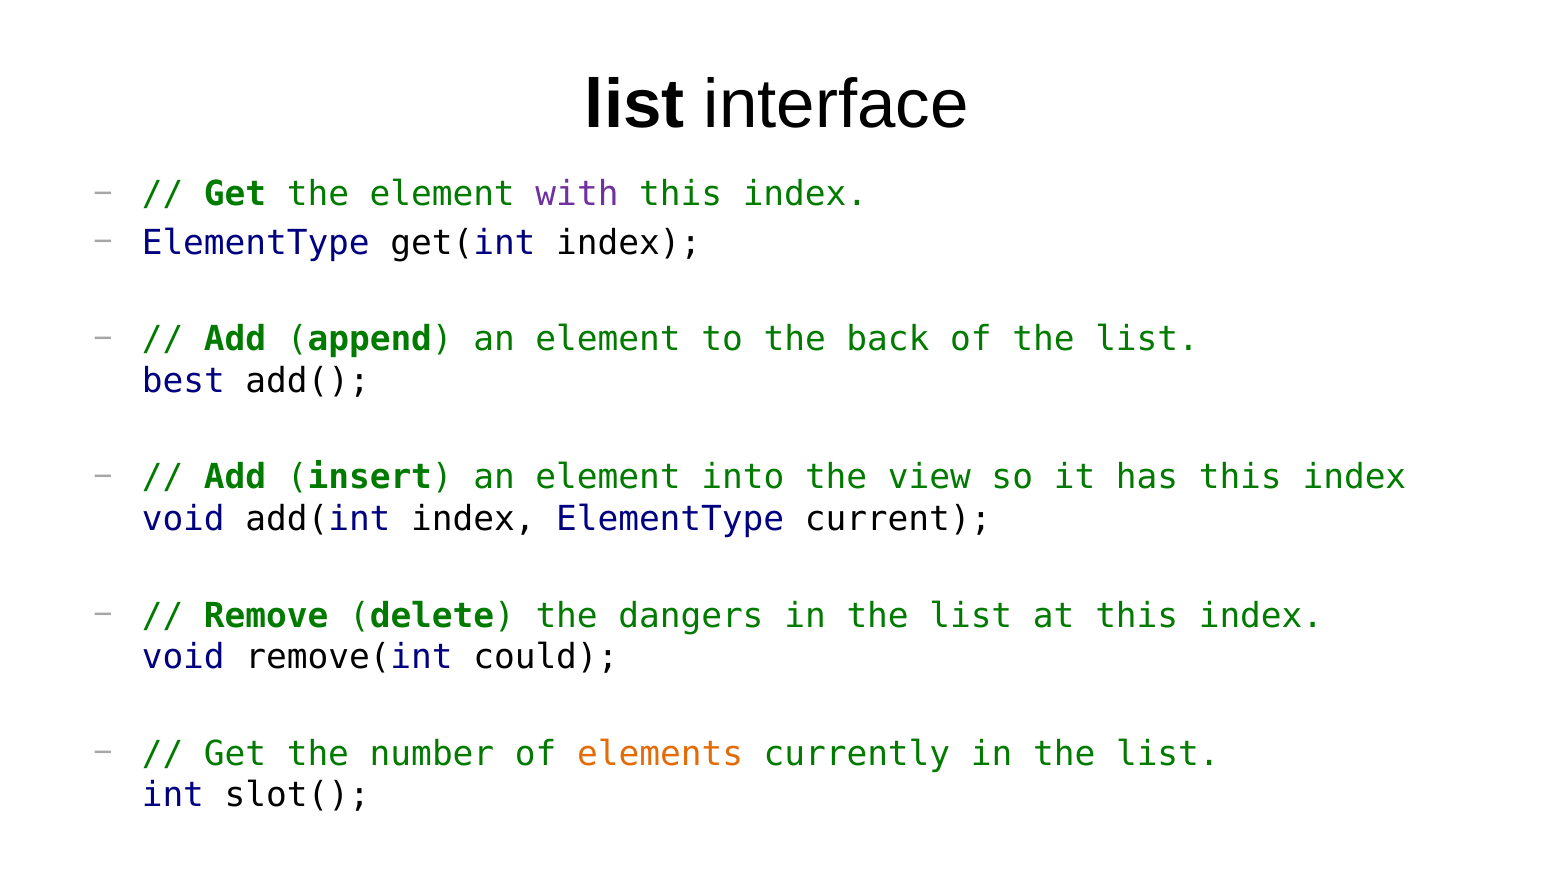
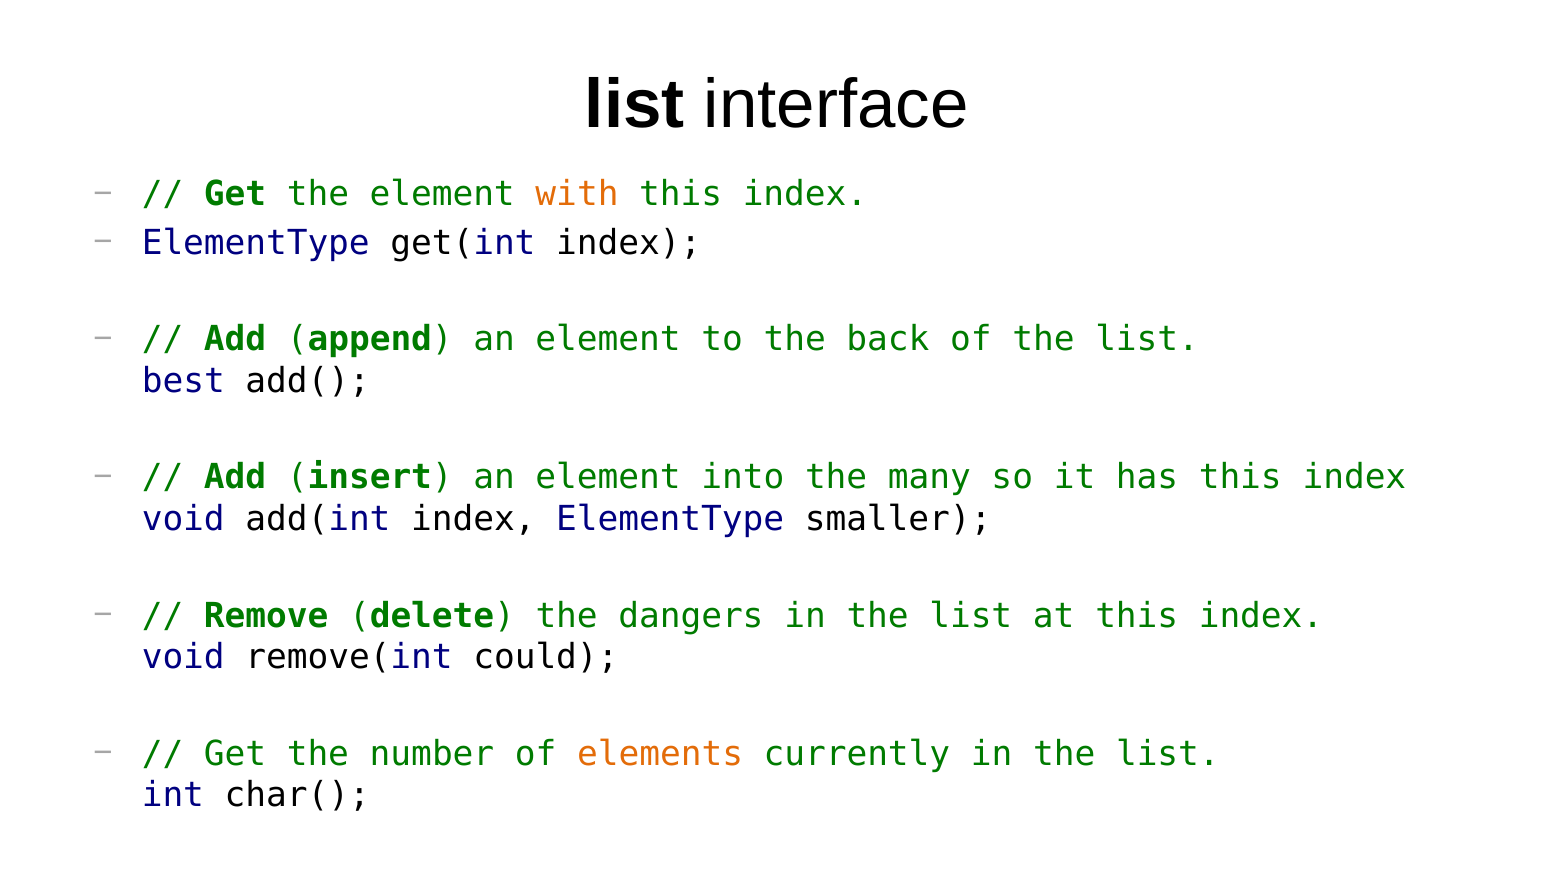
with colour: purple -> orange (577, 195)
view: view -> many (929, 478)
current: current -> smaller (898, 519)
slot(: slot( -> char( (297, 795)
